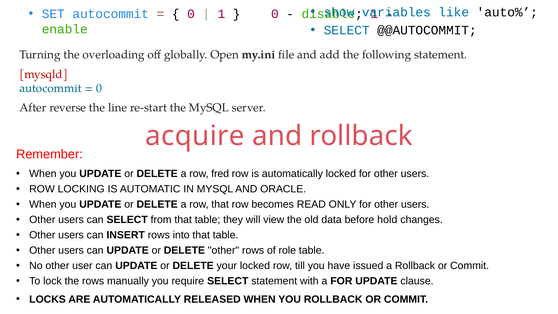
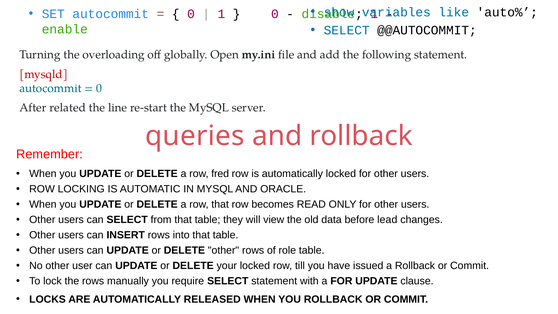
reverse: reverse -> related (68, 108)
acquire: acquire -> queries (195, 136)
hold: hold -> lead (387, 220)
